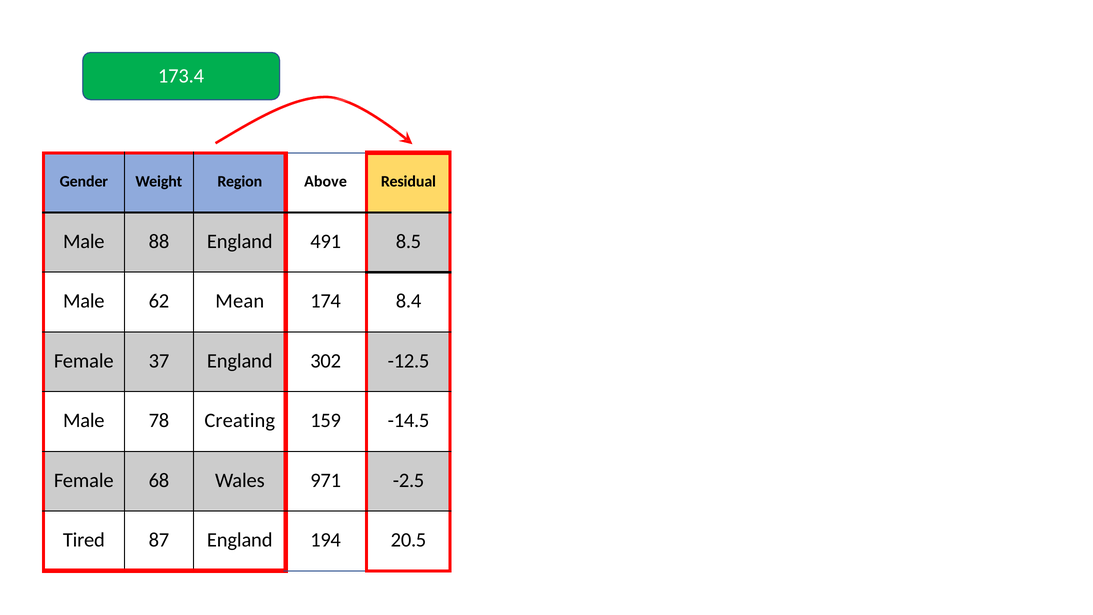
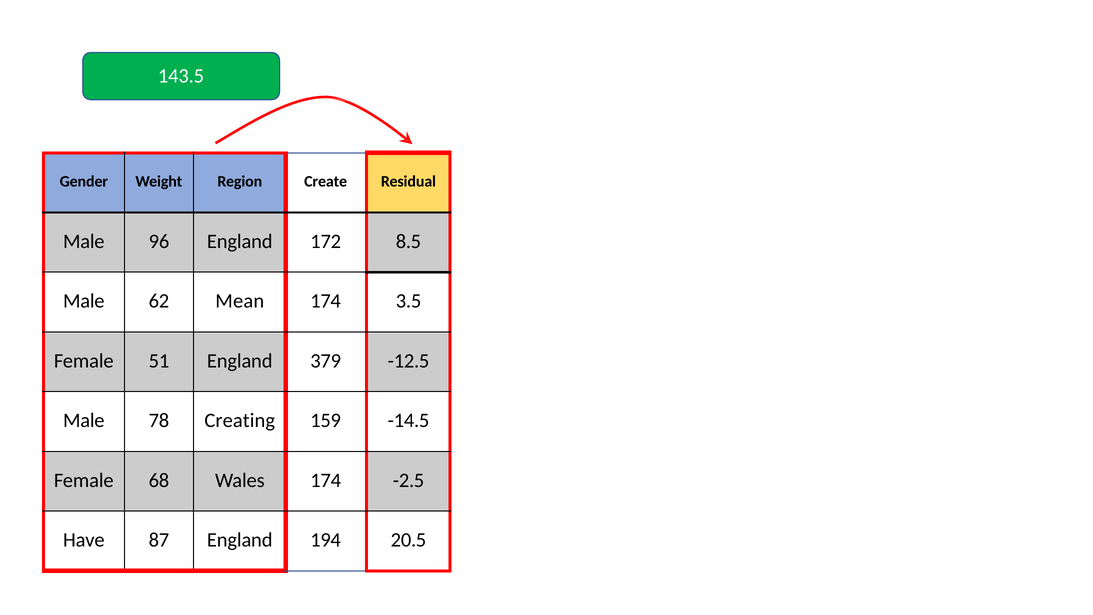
173.4: 173.4 -> 143.5 (181, 76)
Above: Above -> Create (326, 181)
88: 88 -> 96 (159, 241)
491: 491 -> 172 (326, 241)
8.4: 8.4 -> 3.5 (409, 301)
37: 37 -> 51 (159, 361)
302: 302 -> 379 (326, 361)
Wales 971: 971 -> 174 (326, 480)
Tired: Tired -> Have (84, 540)
